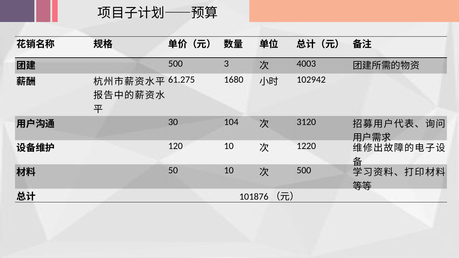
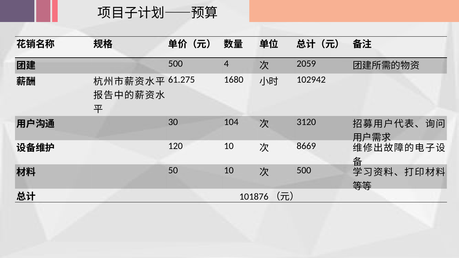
3: 3 -> 4 (226, 64)
4003: 4003 -> 2059 (306, 64)
1220: 1220 -> 8669 (306, 146)
